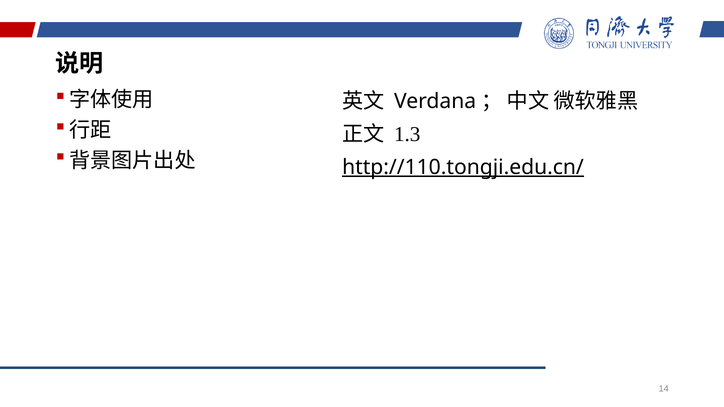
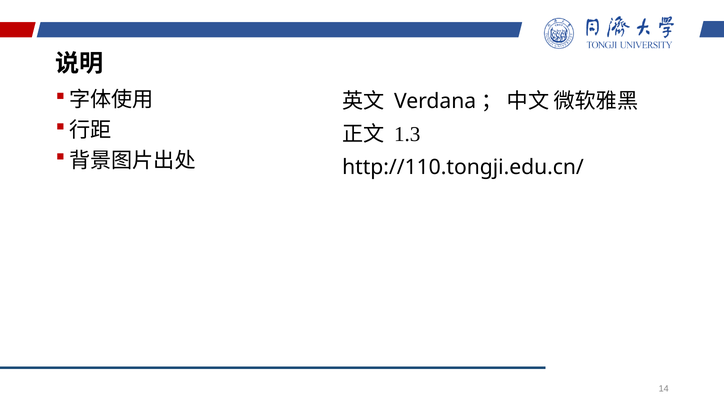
http://110.tongji.edu.cn/ underline: present -> none (463, 167)
